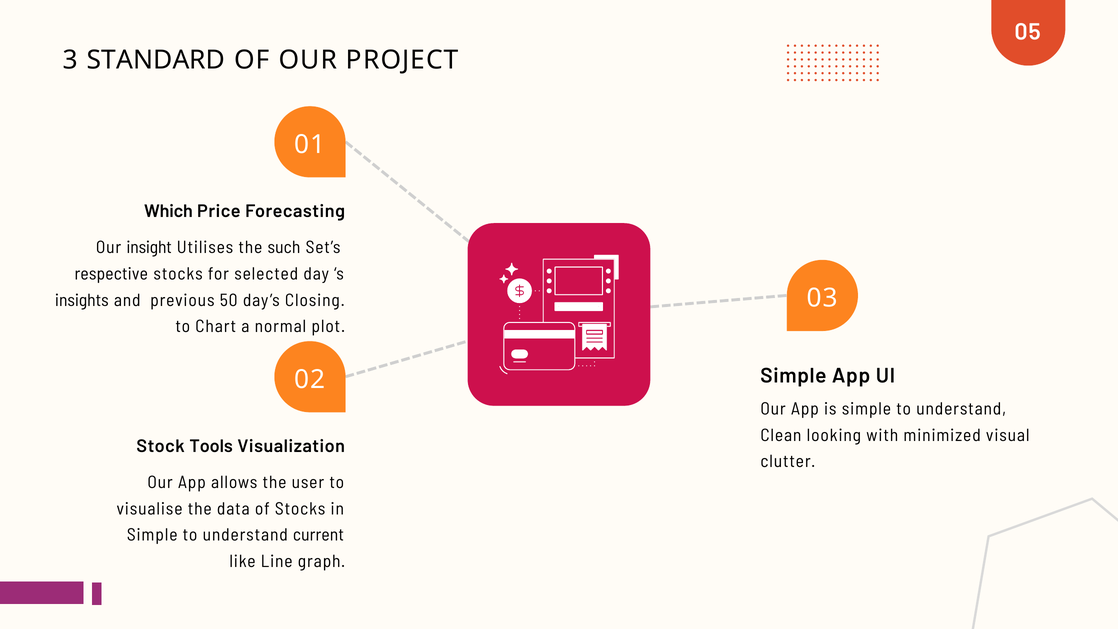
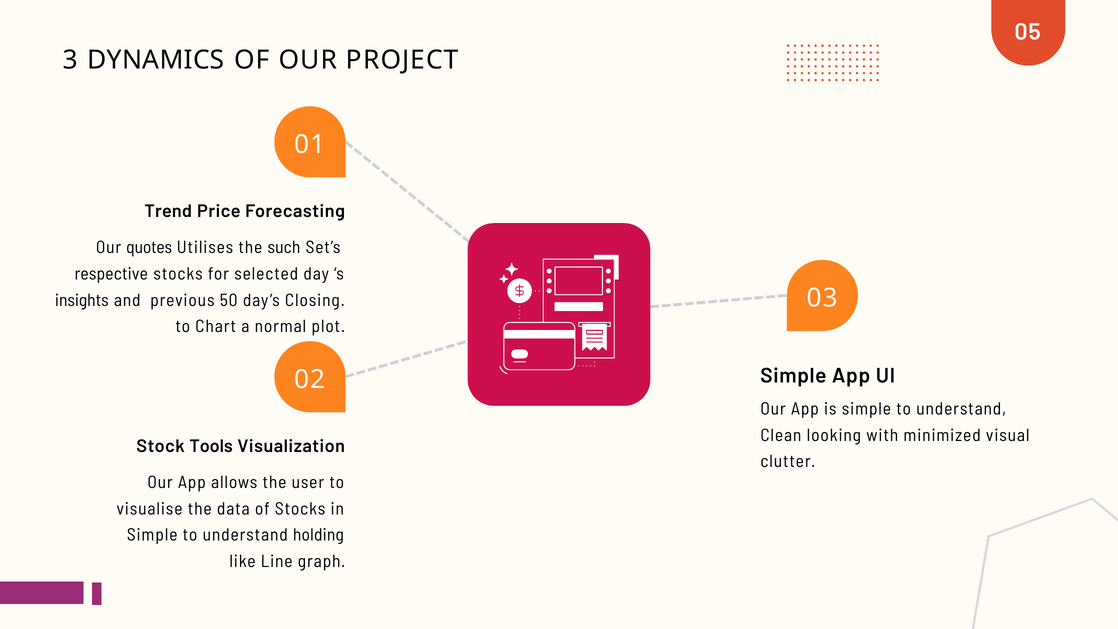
STANDARD: STANDARD -> DYNAMICS (156, 60)
Which: Which -> Trend (168, 211)
insight: insight -> quotes (149, 248)
current: current -> holding (318, 535)
